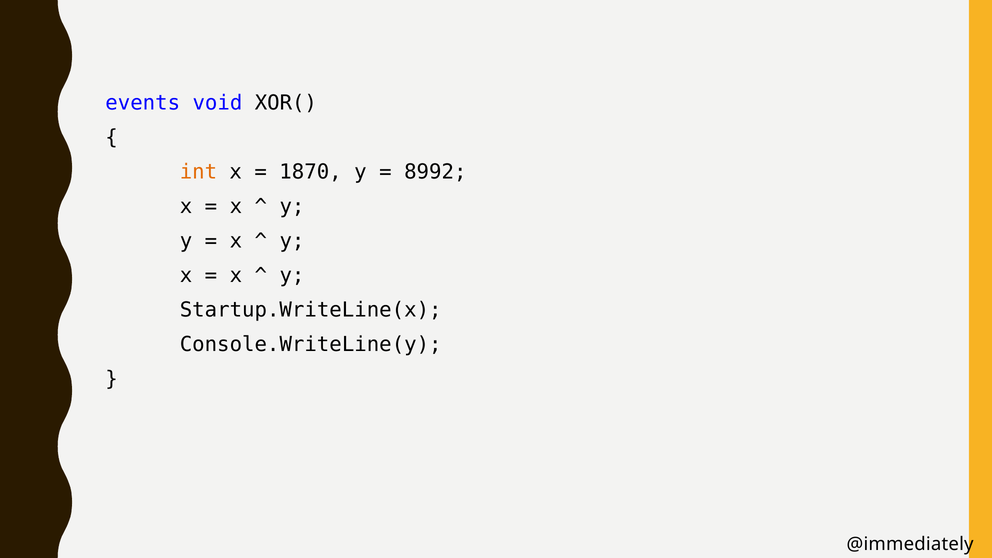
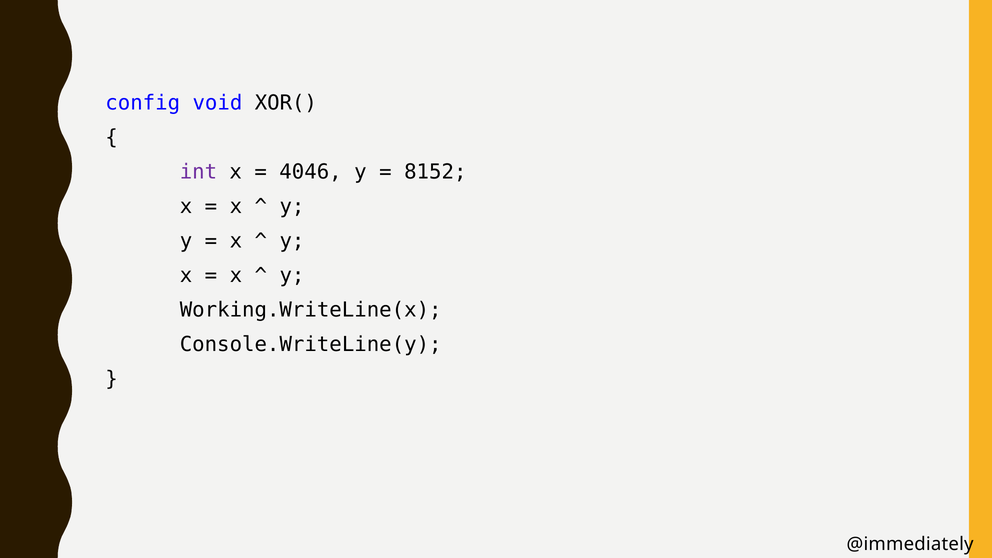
events: events -> config (143, 103)
int colour: orange -> purple (198, 172)
1870: 1870 -> 4046 (311, 172)
8992: 8992 -> 8152 (435, 172)
Startup.WriteLine(x: Startup.WriteLine(x -> Working.WriteLine(x (311, 310)
